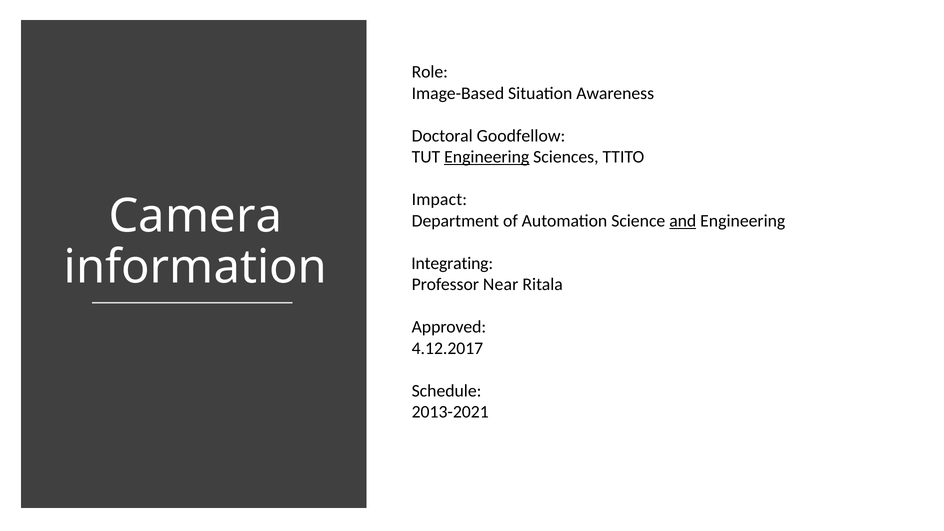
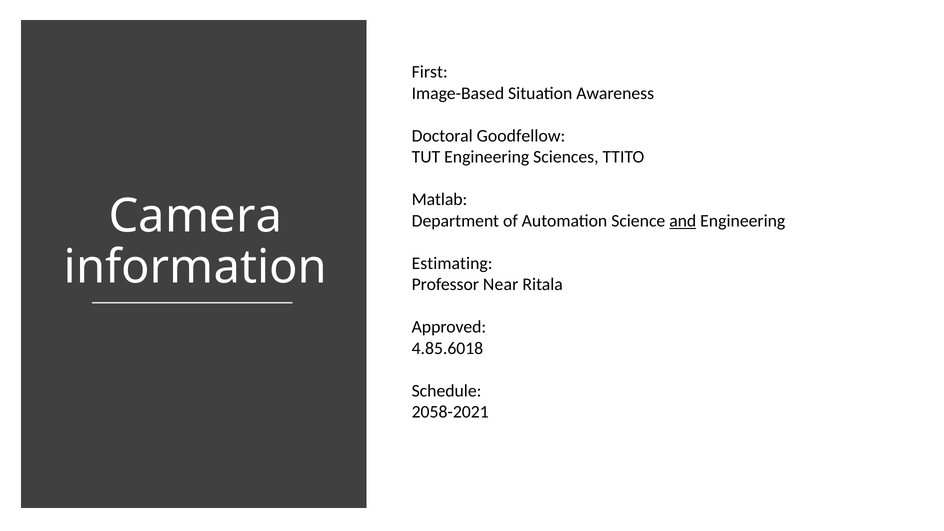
Role: Role -> First (430, 72)
Engineering underline: present -> none (487, 157)
Impact: Impact -> Matlab (439, 200)
Integrating: Integrating -> Estimating (452, 263)
4.12.2017: 4.12.2017 -> 4.85.6018 (447, 348)
2013-2021: 2013-2021 -> 2058-2021 (450, 412)
